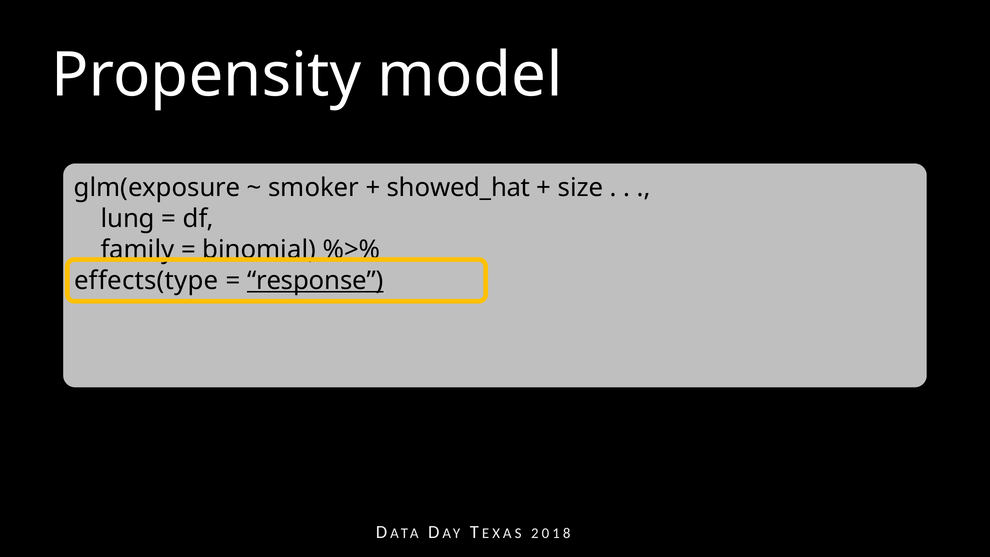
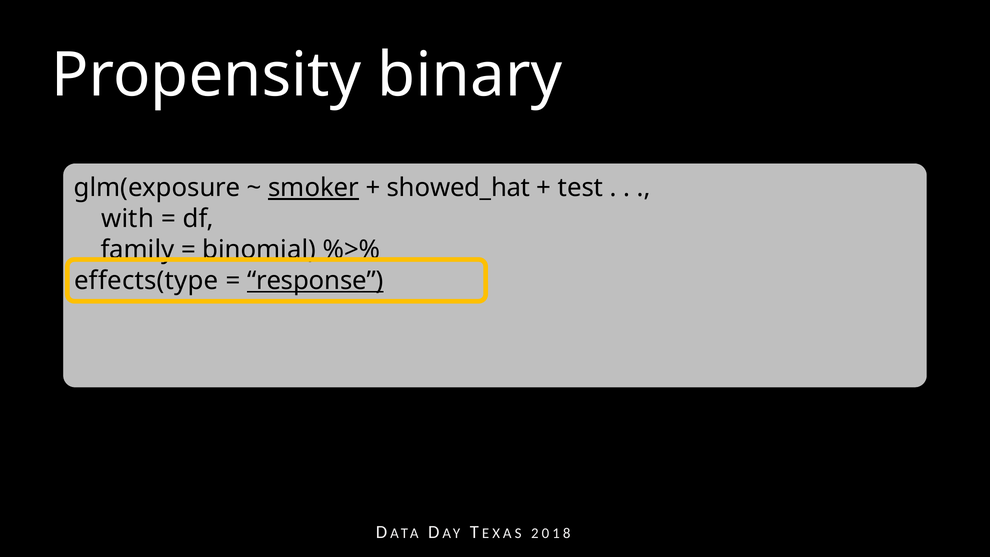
model: model -> binary (470, 75)
smoker underline: none -> present (314, 188)
size: size -> test (580, 188)
lung: lung -> with (128, 219)
